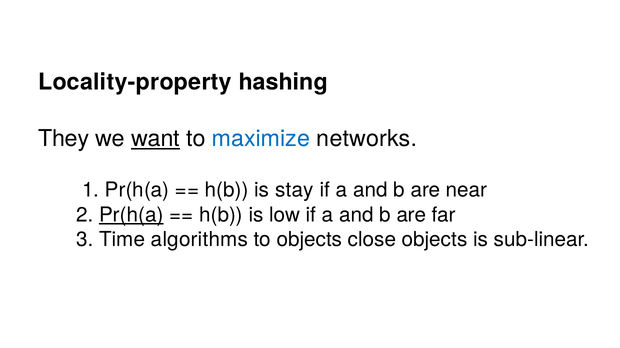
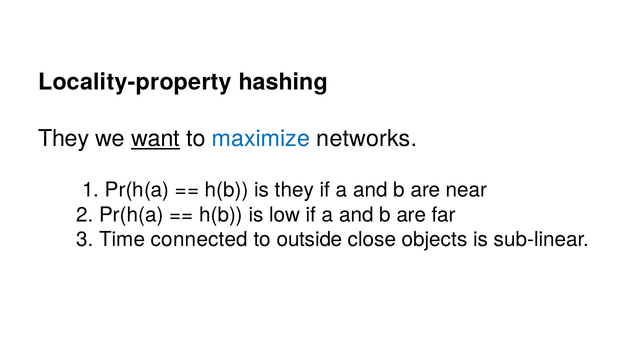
is stay: stay -> they (294, 191)
Pr(h(a underline: present -> none (131, 215)
algorithms: algorithms -> connected (199, 240)
to objects: objects -> outside (310, 240)
